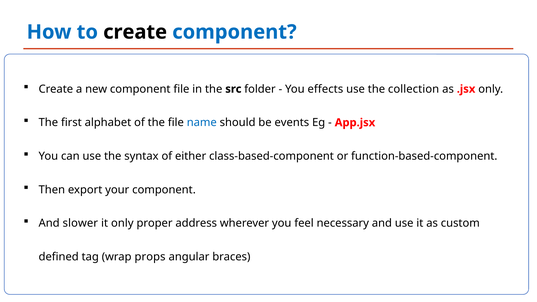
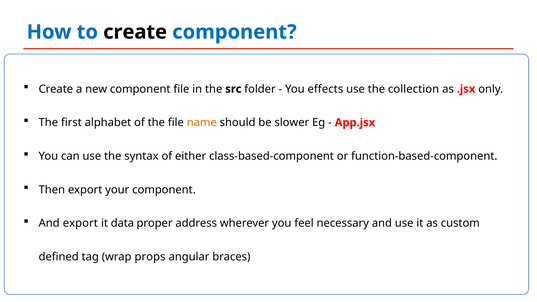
name colour: blue -> orange (202, 123)
events: events -> slower (292, 123)
And slower: slower -> export (80, 223)
it only: only -> data (122, 223)
